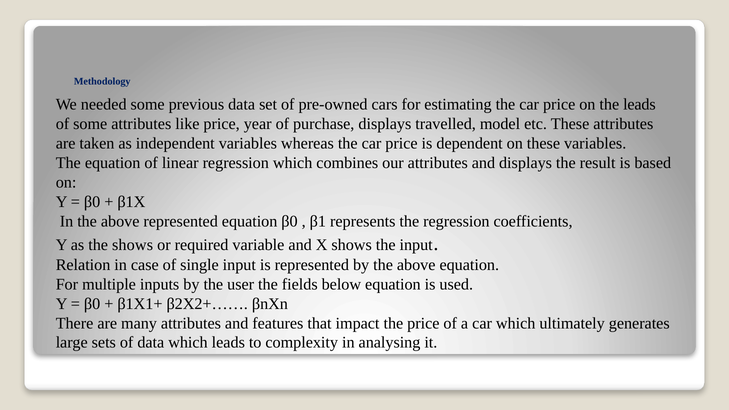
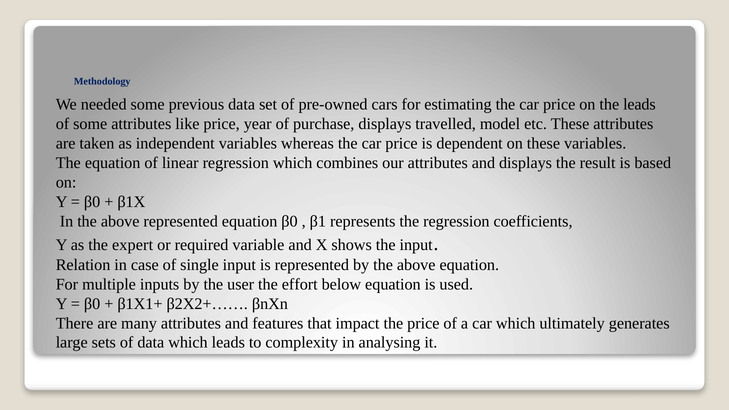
the shows: shows -> expert (133, 245)
fields: fields -> effort (300, 284)
